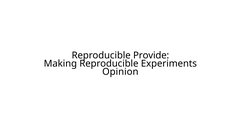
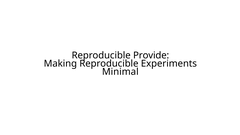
Opinion: Opinion -> Minimal (120, 72)
